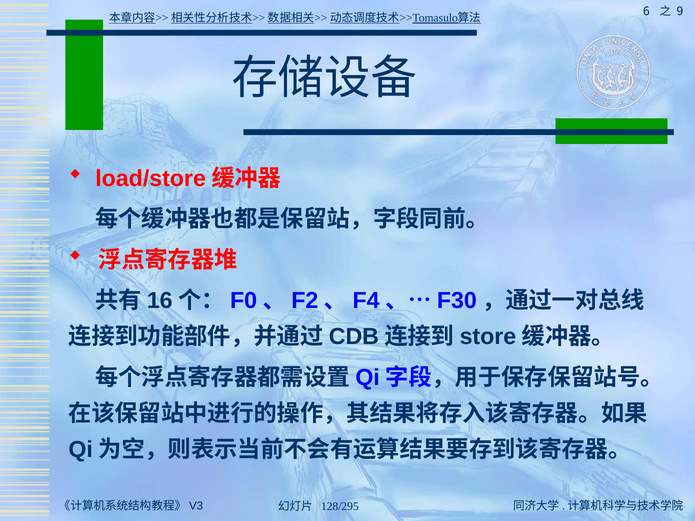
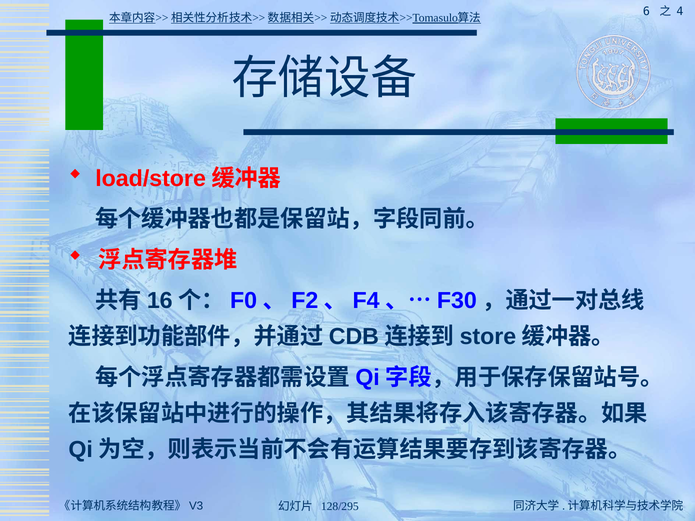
9: 9 -> 4 (680, 11)
